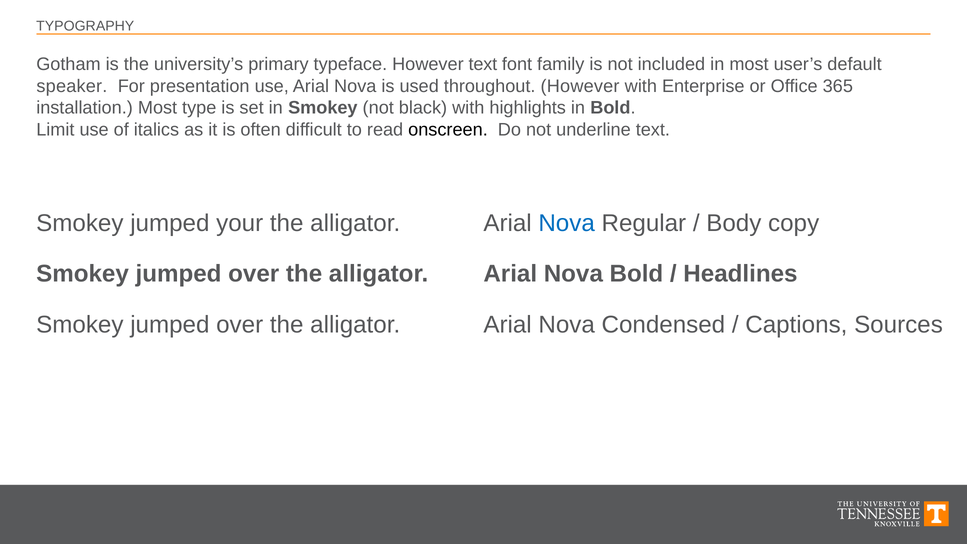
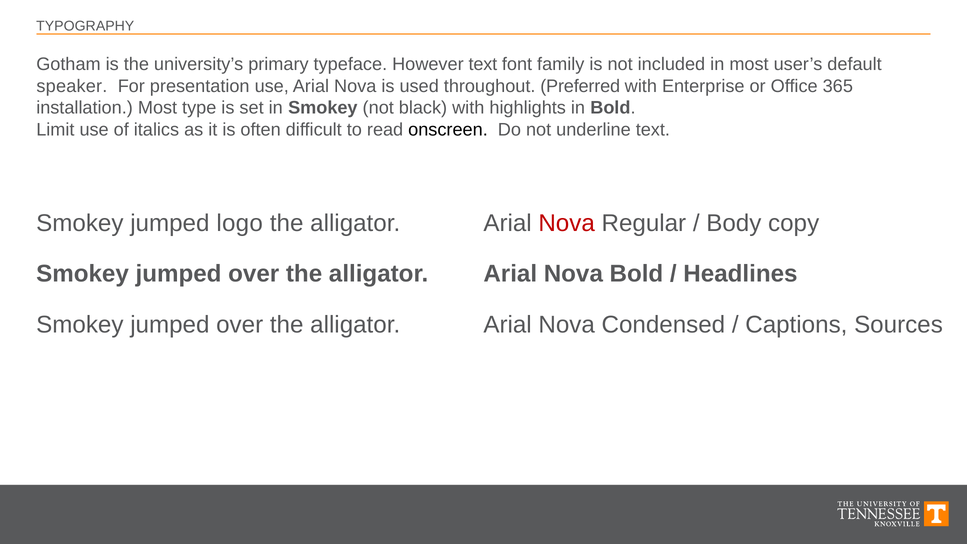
throughout However: However -> Preferred (580, 86)
your: your -> logo (240, 223)
Nova colour: blue -> red (567, 223)
